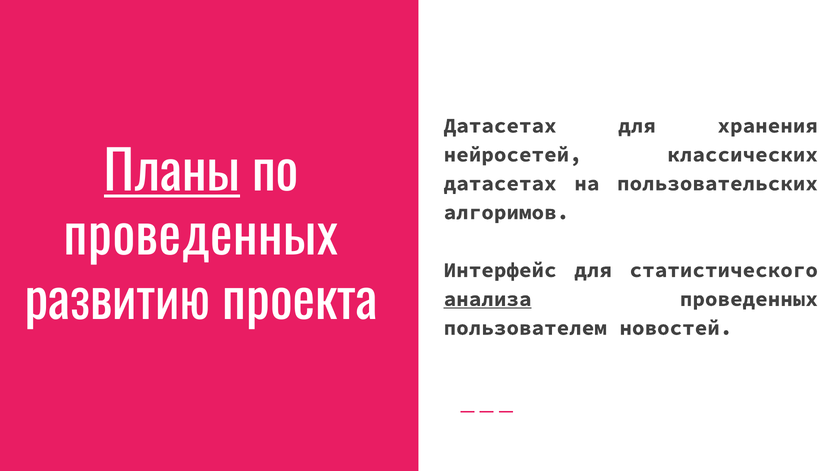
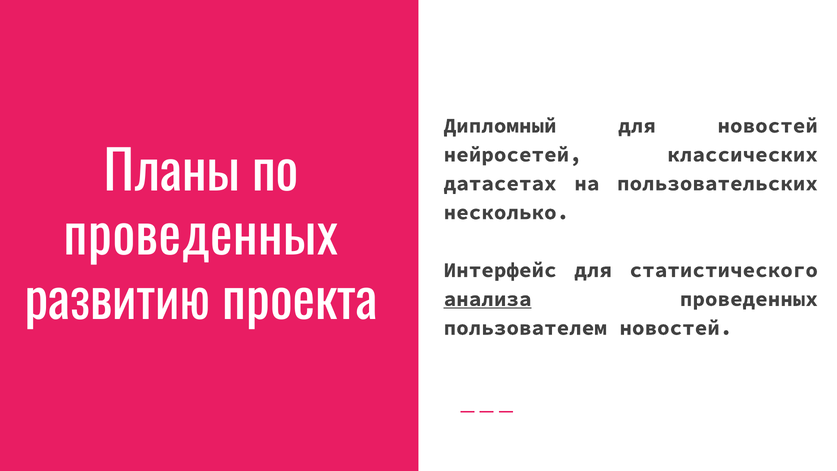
Датасетах: Датасетах -> Дипломный (500, 126)
для хранения: хранения -> новостей (768, 126)
Планы underline: present -> none (172, 173)
алгоримов: алгоримов -> несколько (506, 212)
